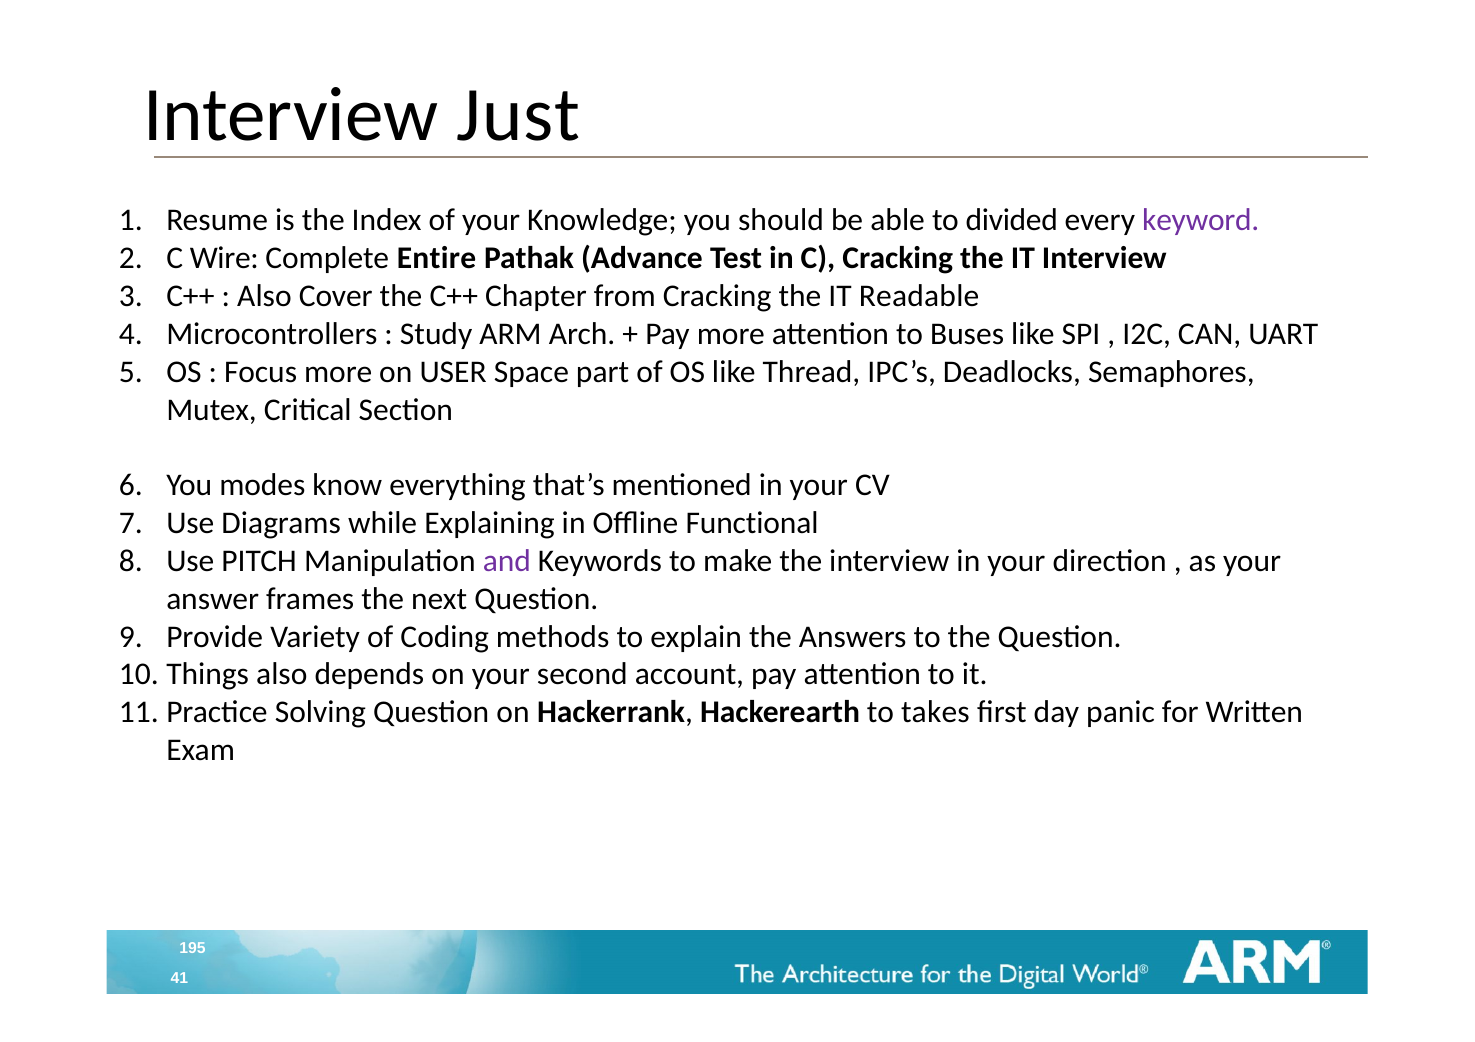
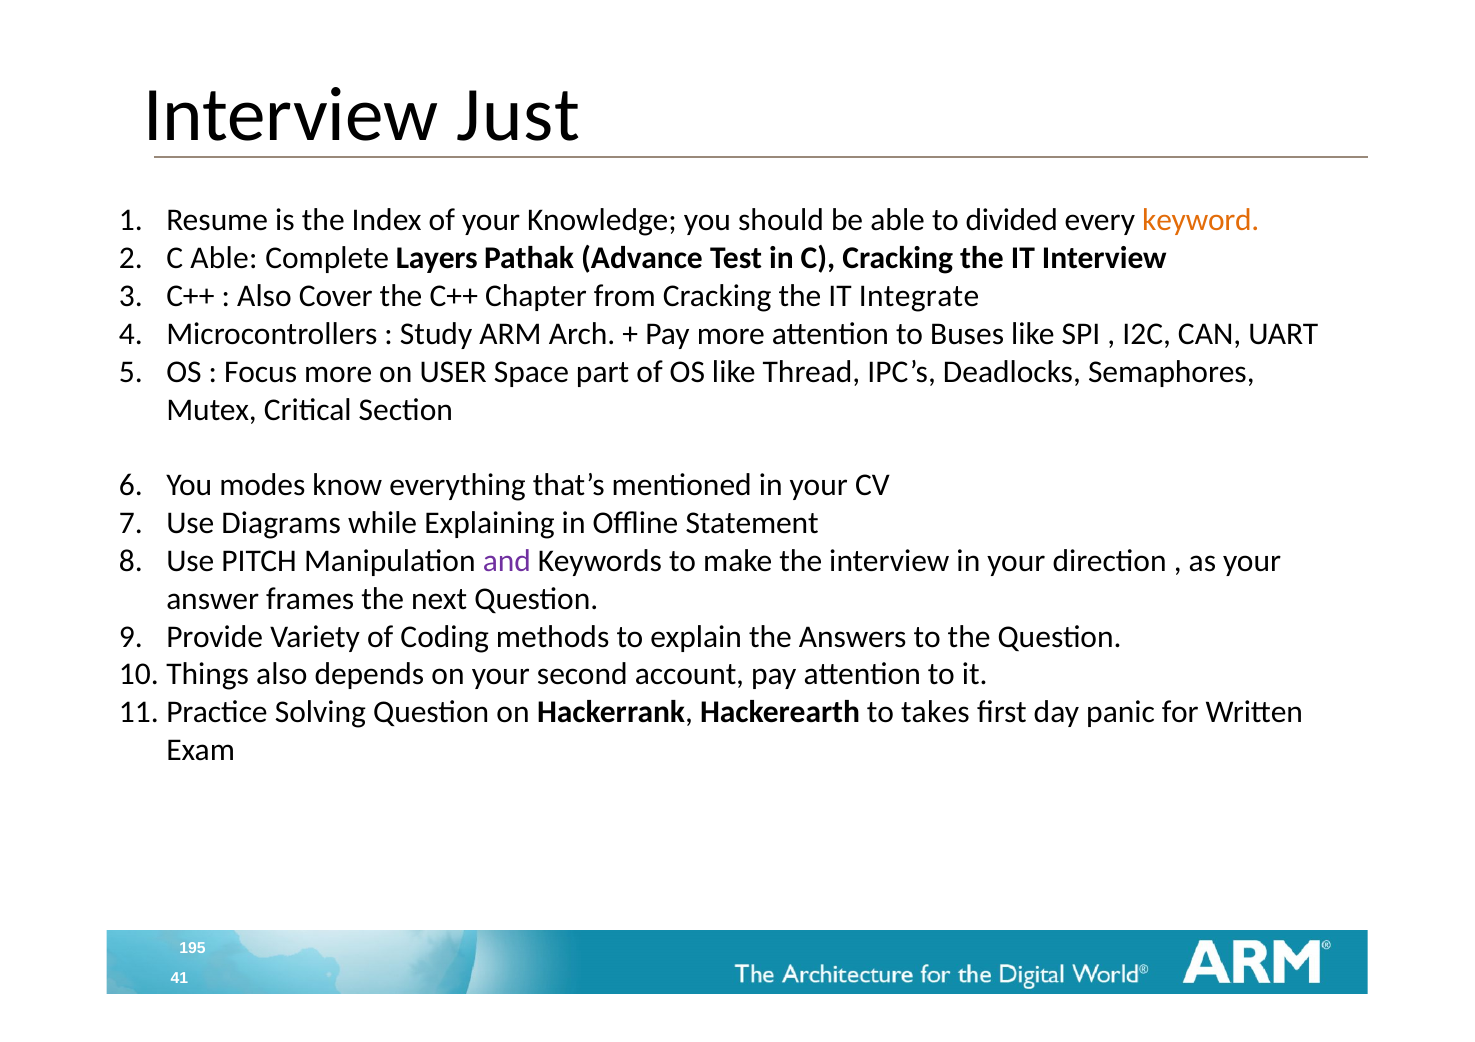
keyword colour: purple -> orange (1201, 221)
C Wire: Wire -> Able (224, 258)
Entire: Entire -> Layers (437, 258)
Readable: Readable -> Integrate (919, 296)
Functional: Functional -> Statement (752, 523)
